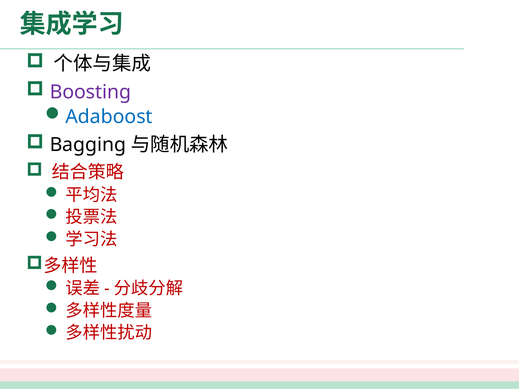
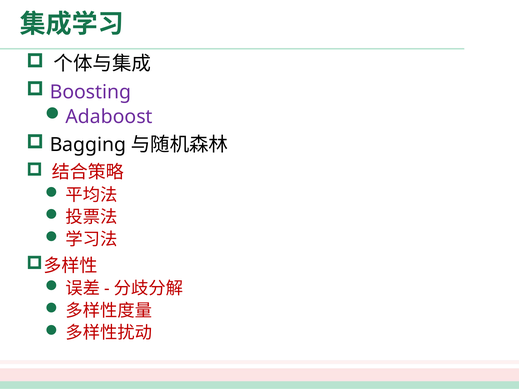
Adaboost colour: blue -> purple (109, 117)
